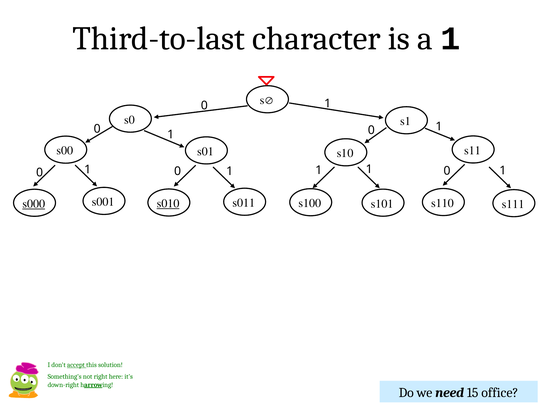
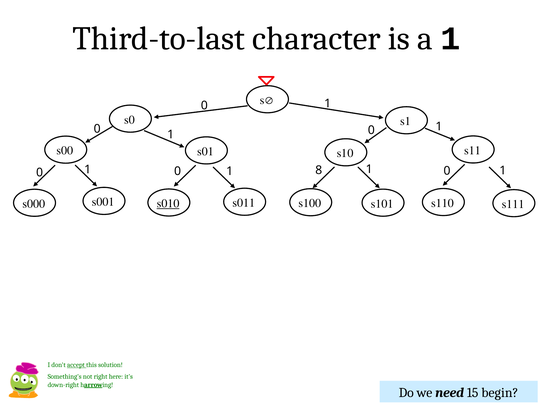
0 1: 1 -> 8 (319, 170)
s000 underline: present -> none (34, 204)
office: office -> begin (500, 393)
